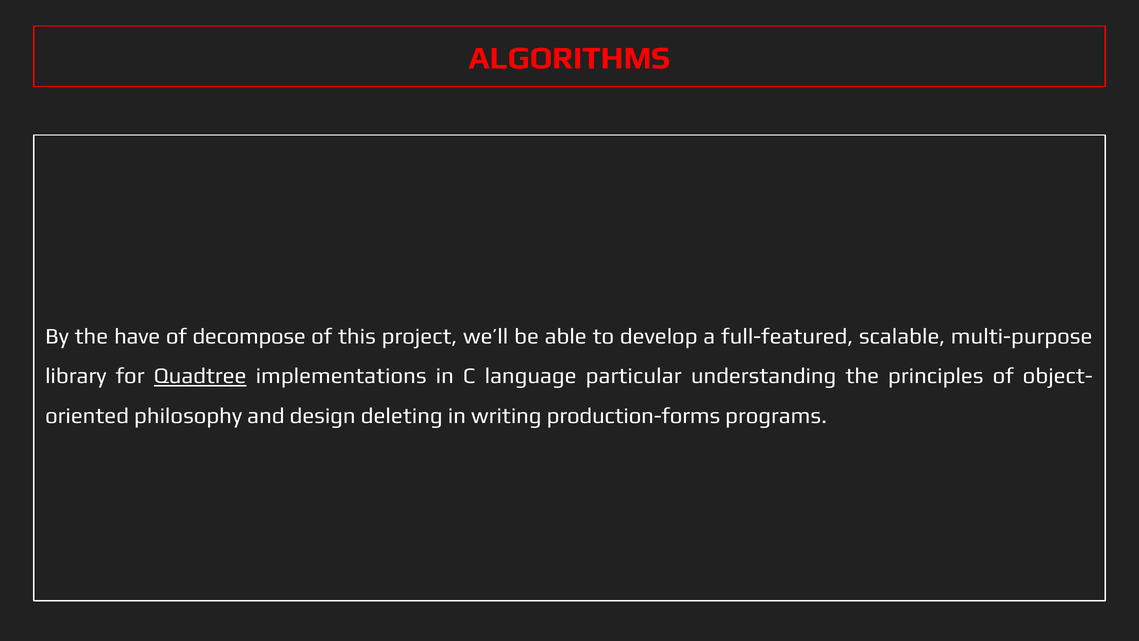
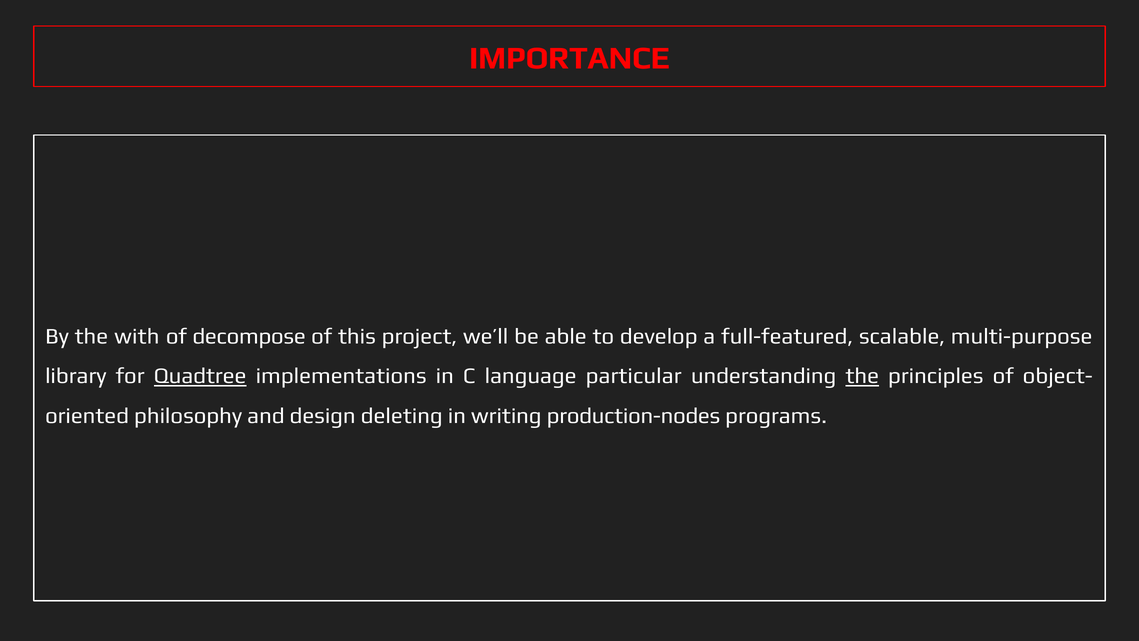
ALGORITHMS: ALGORITHMS -> IMPORTANCE (570, 58)
have: have -> with (137, 336)
the underline: none -> present (862, 376)
production-forms: production-forms -> production-nodes (634, 416)
